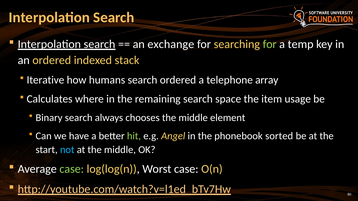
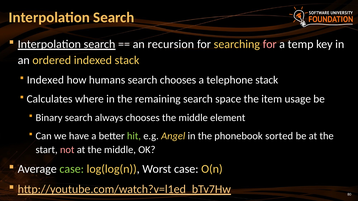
exchange: exchange -> recursion (171, 44)
for colour: light green -> pink (270, 44)
Iterative: Iterative -> Indexed (45, 80)
search ordered: ordered -> chooses (178, 80)
telephone array: array -> stack (267, 80)
not colour: light blue -> pink (67, 150)
